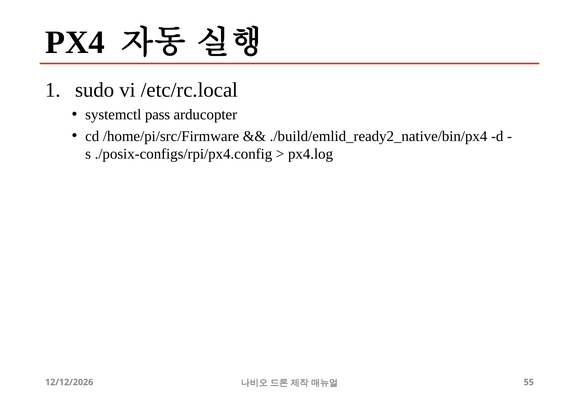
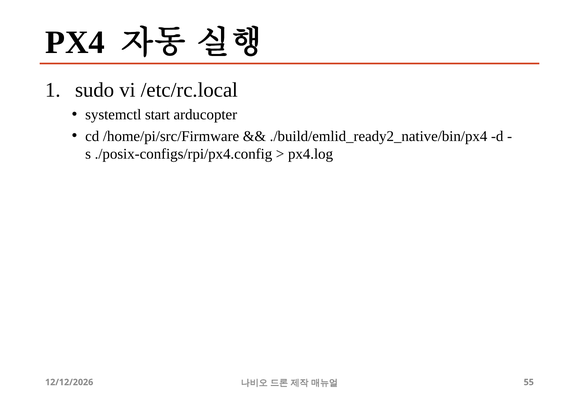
pass: pass -> start (158, 115)
